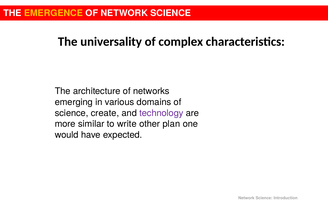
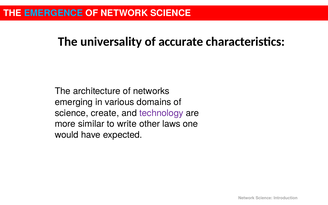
EMERGENCE colour: yellow -> light blue (53, 13)
complex: complex -> accurate (181, 42)
plan: plan -> laws (171, 124)
